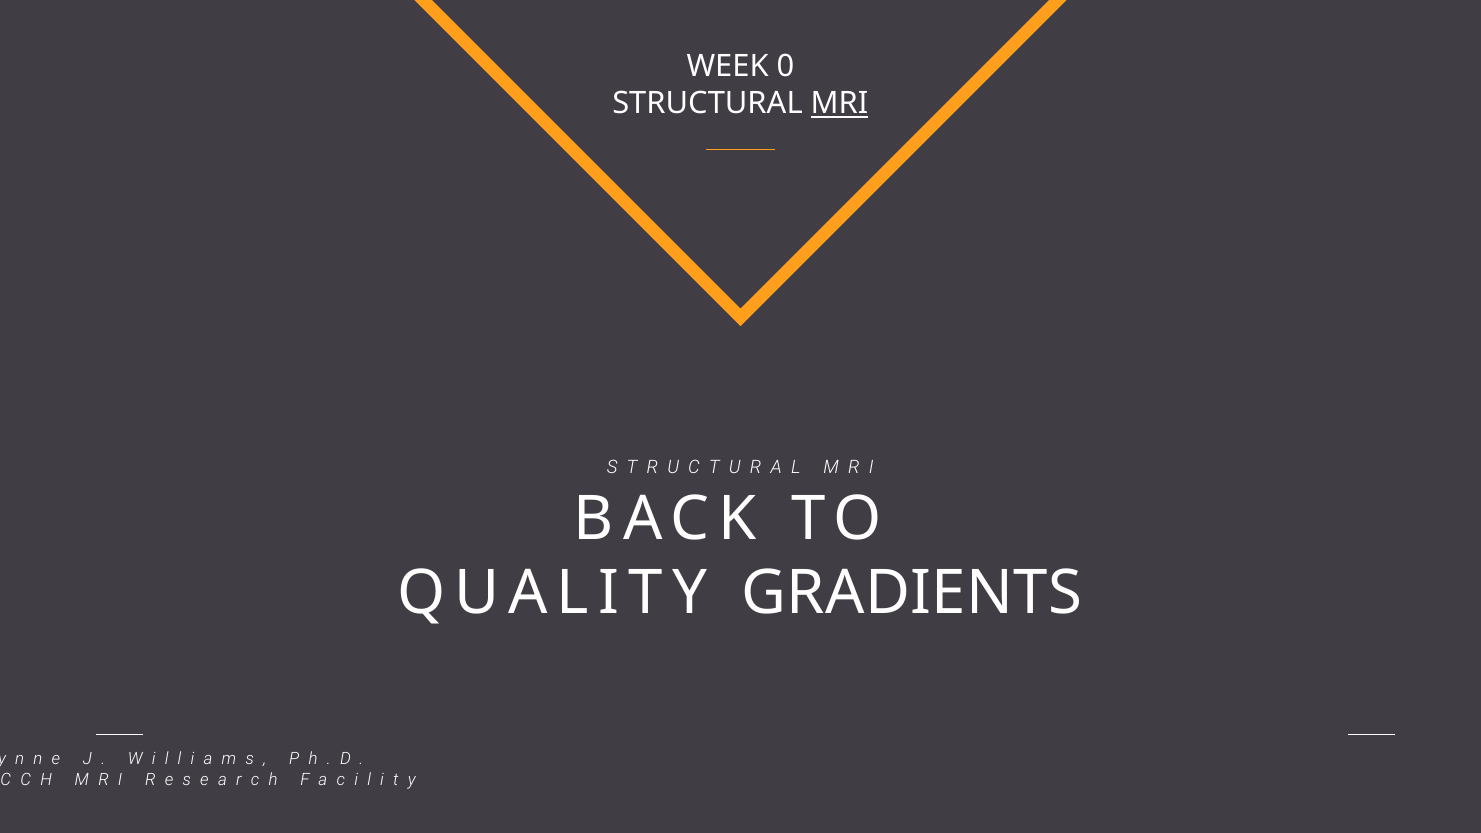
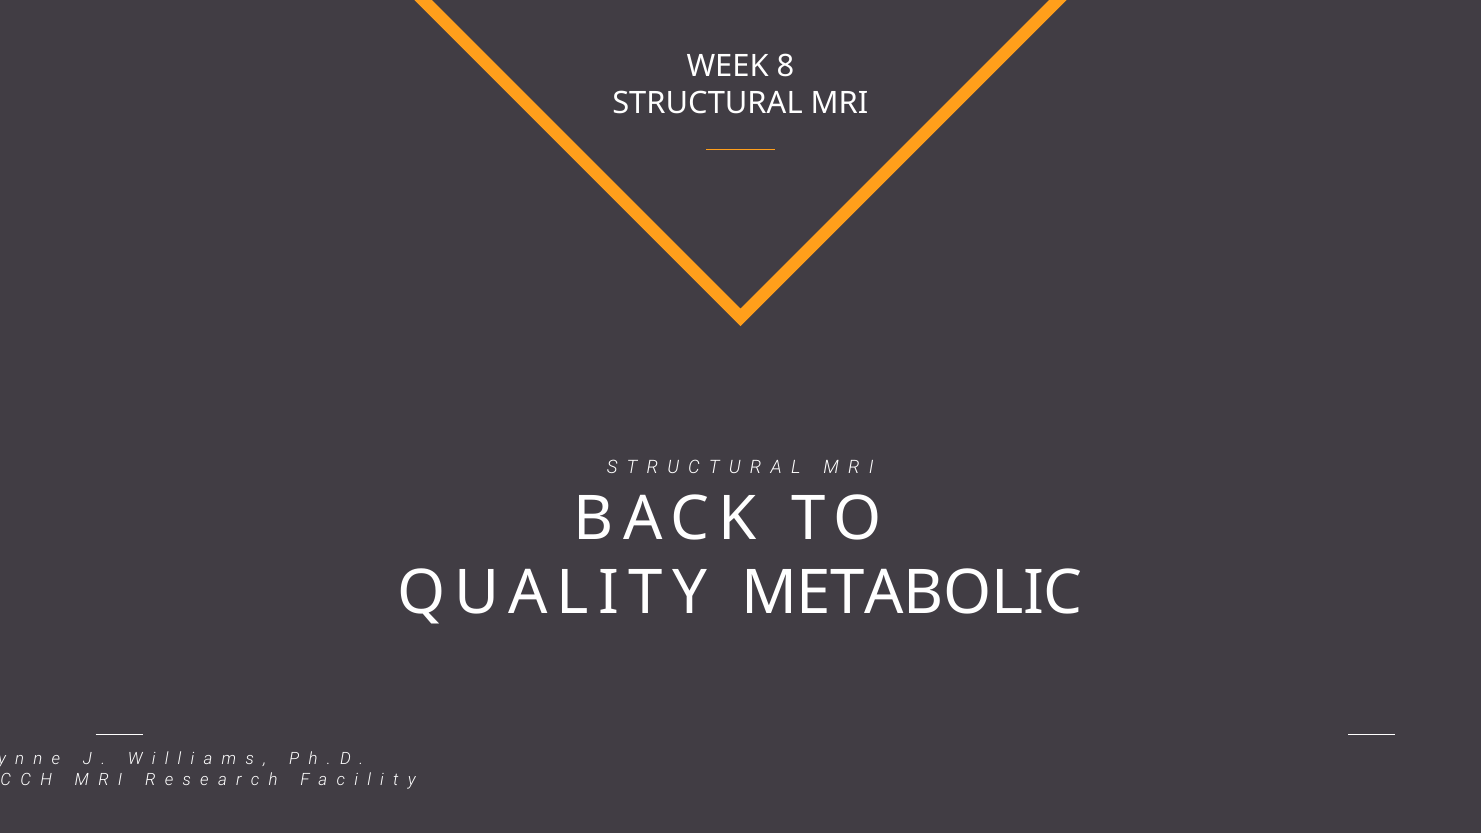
0: 0 -> 8 (785, 66)
MRI underline: present -> none (840, 103)
GRADIENTS: GRADIENTS -> METABOLIC (912, 593)
